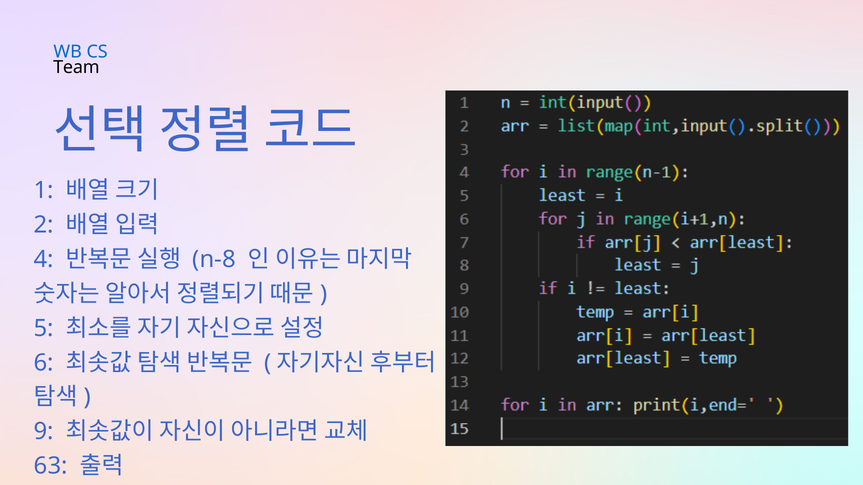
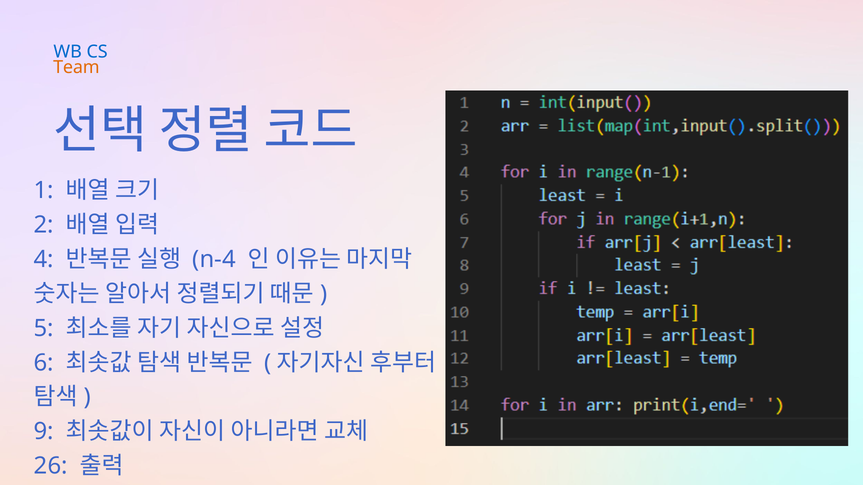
Team colour: black -> orange (76, 68)
n-8: n-8 -> n-4 (214, 260)
63: 63 -> 26 (51, 466)
